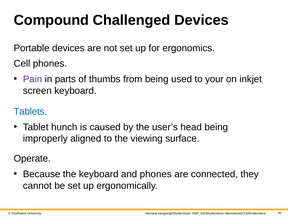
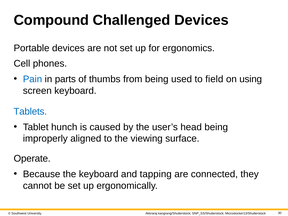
Pain colour: purple -> blue (33, 79)
your: your -> field (214, 79)
inkjet: inkjet -> using (251, 79)
and phones: phones -> tapping (156, 174)
